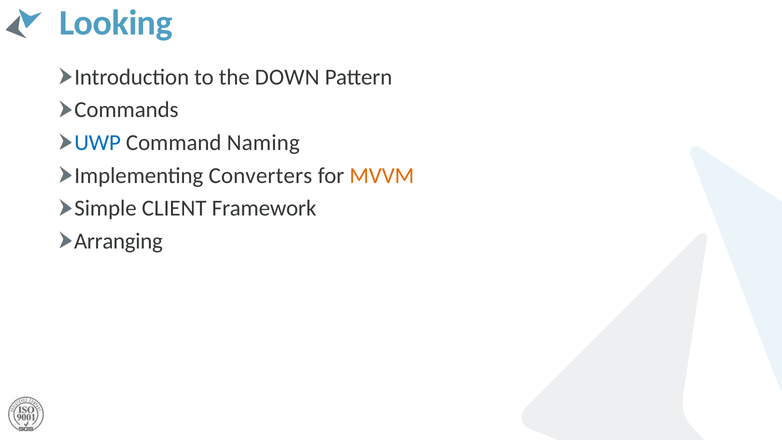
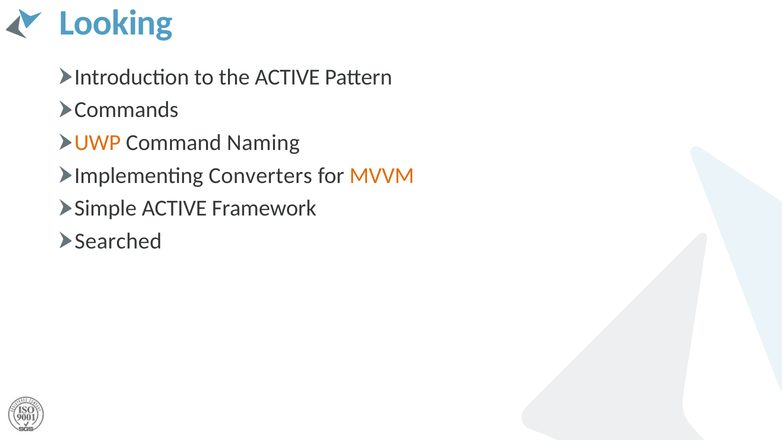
the DOWN: DOWN -> ACTIVE (287, 77)
UWP colour: blue -> orange (98, 143)
Simple CLIENT: CLIENT -> ACTIVE (174, 208)
Arranging: Arranging -> Searched (118, 241)
